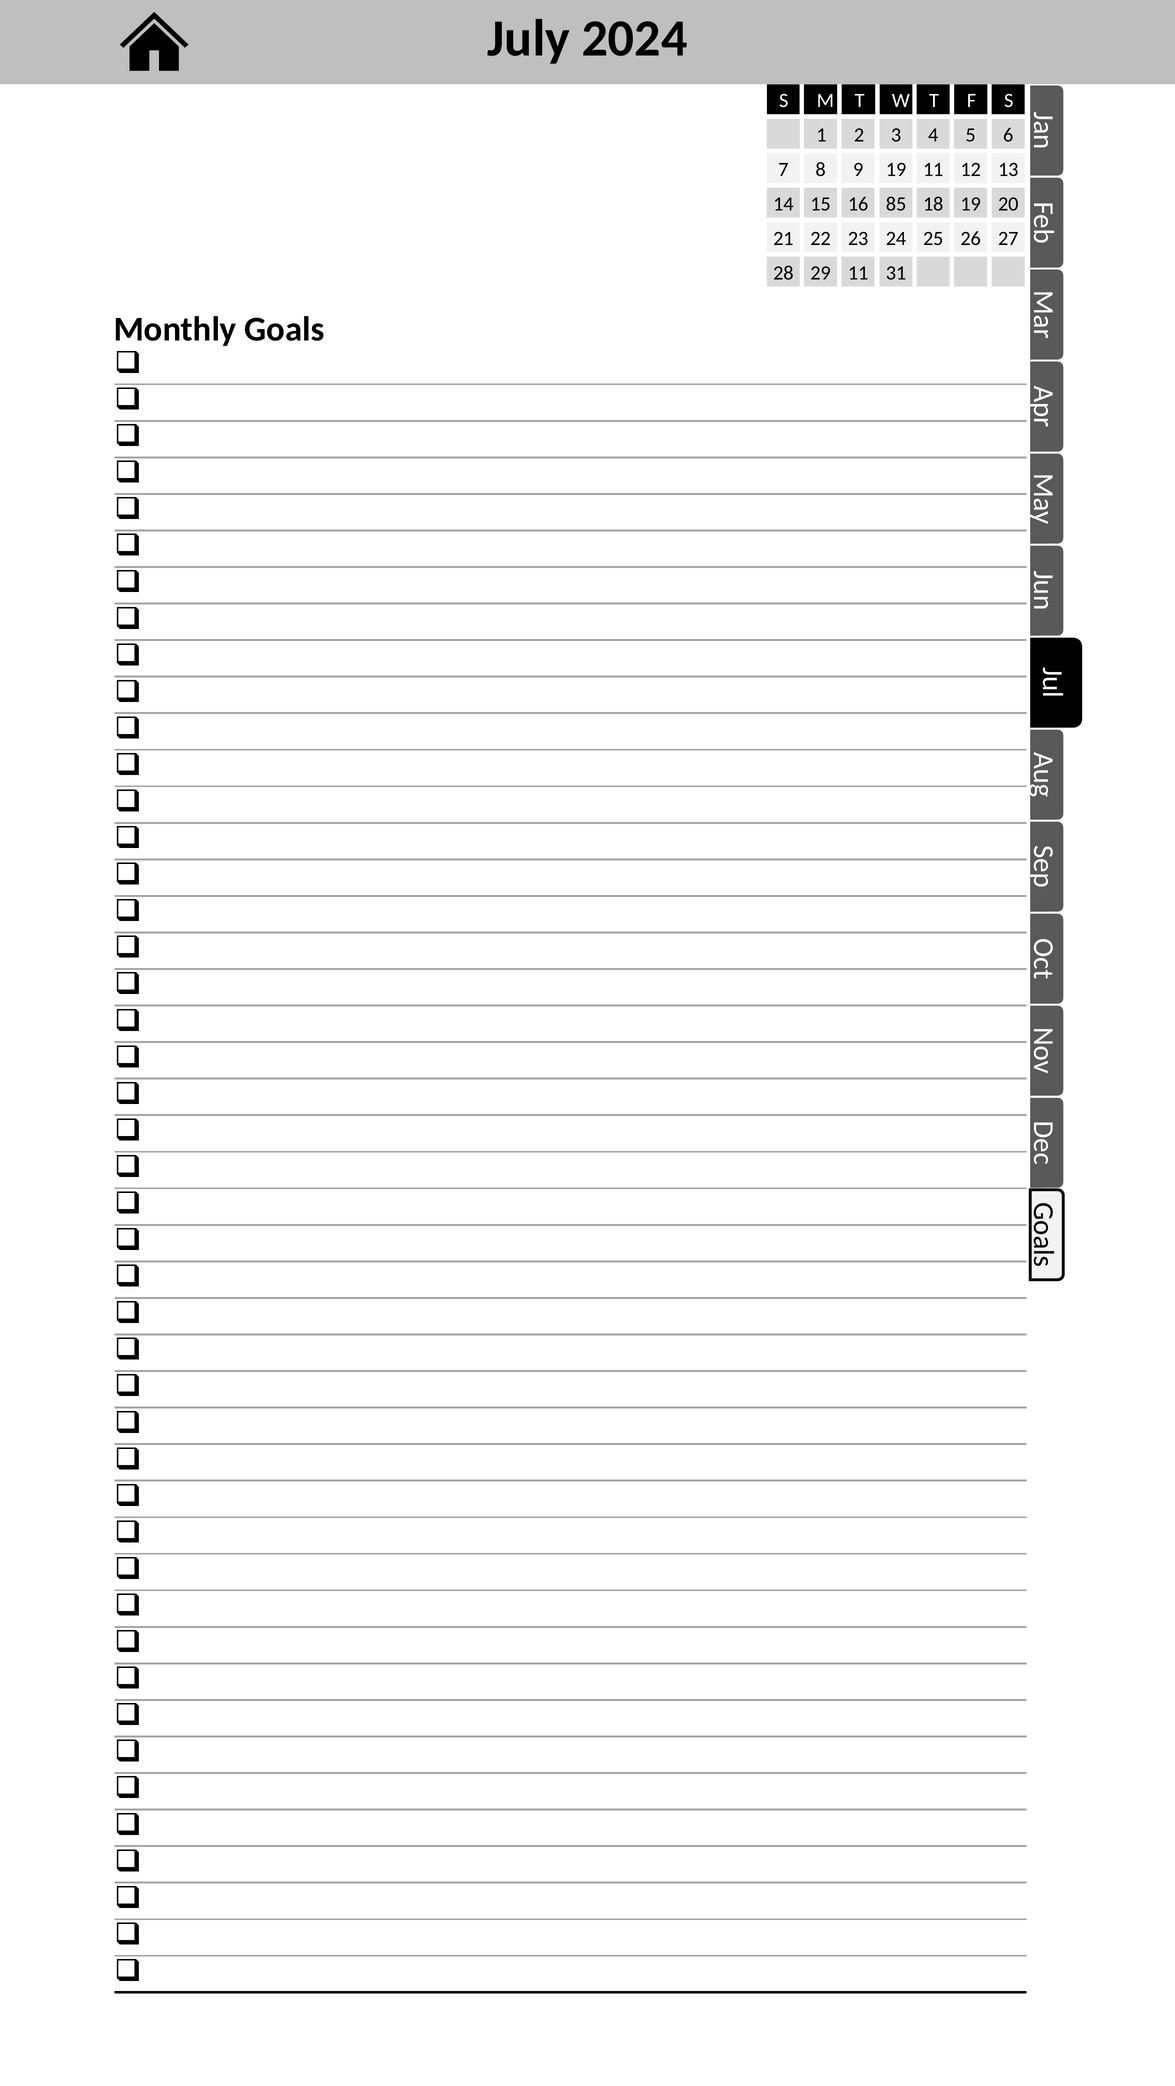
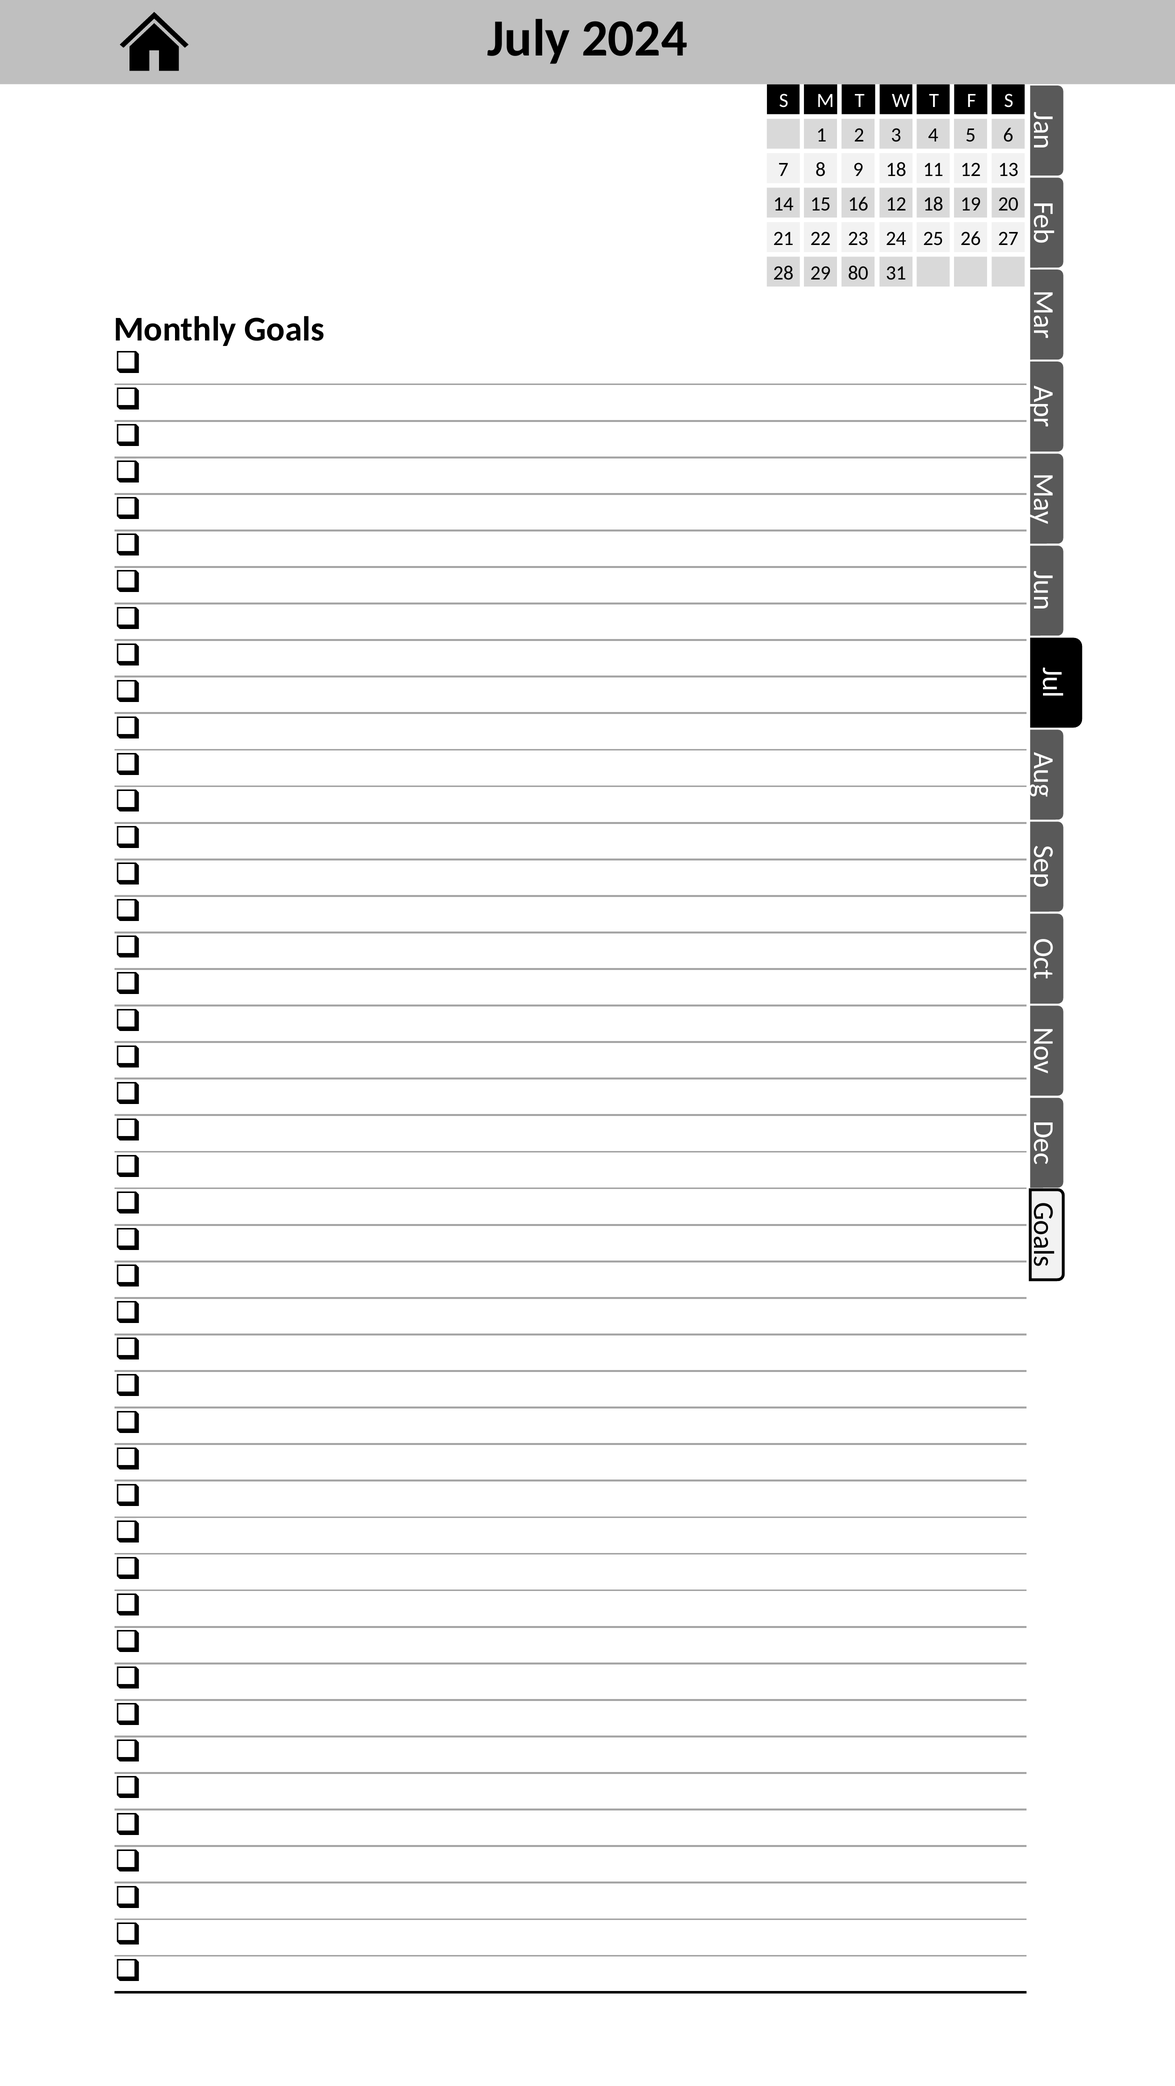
9 19: 19 -> 18 (896, 170)
16 85: 85 -> 12 (896, 204)
29 11: 11 -> 80 (858, 273)
